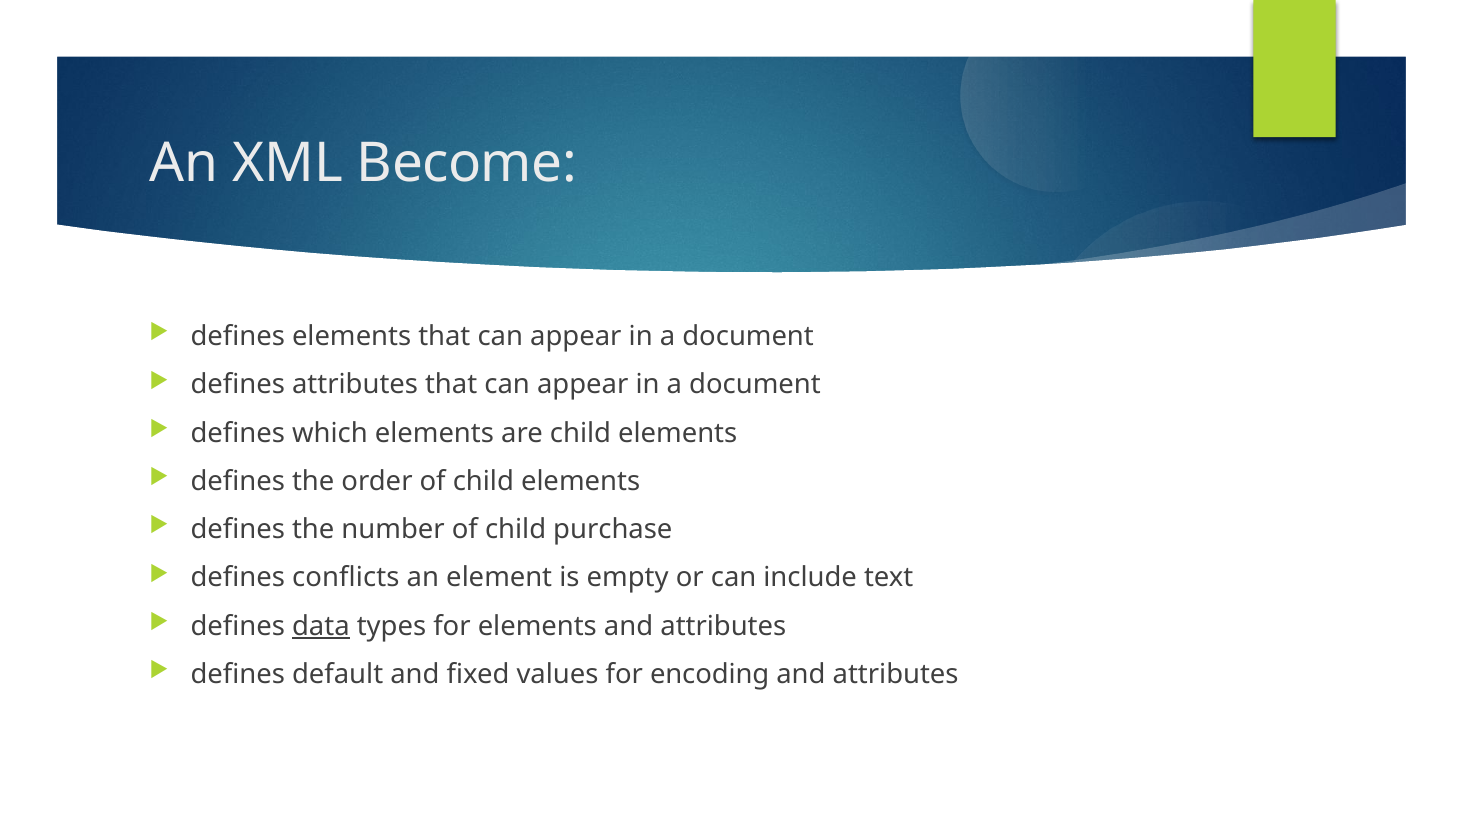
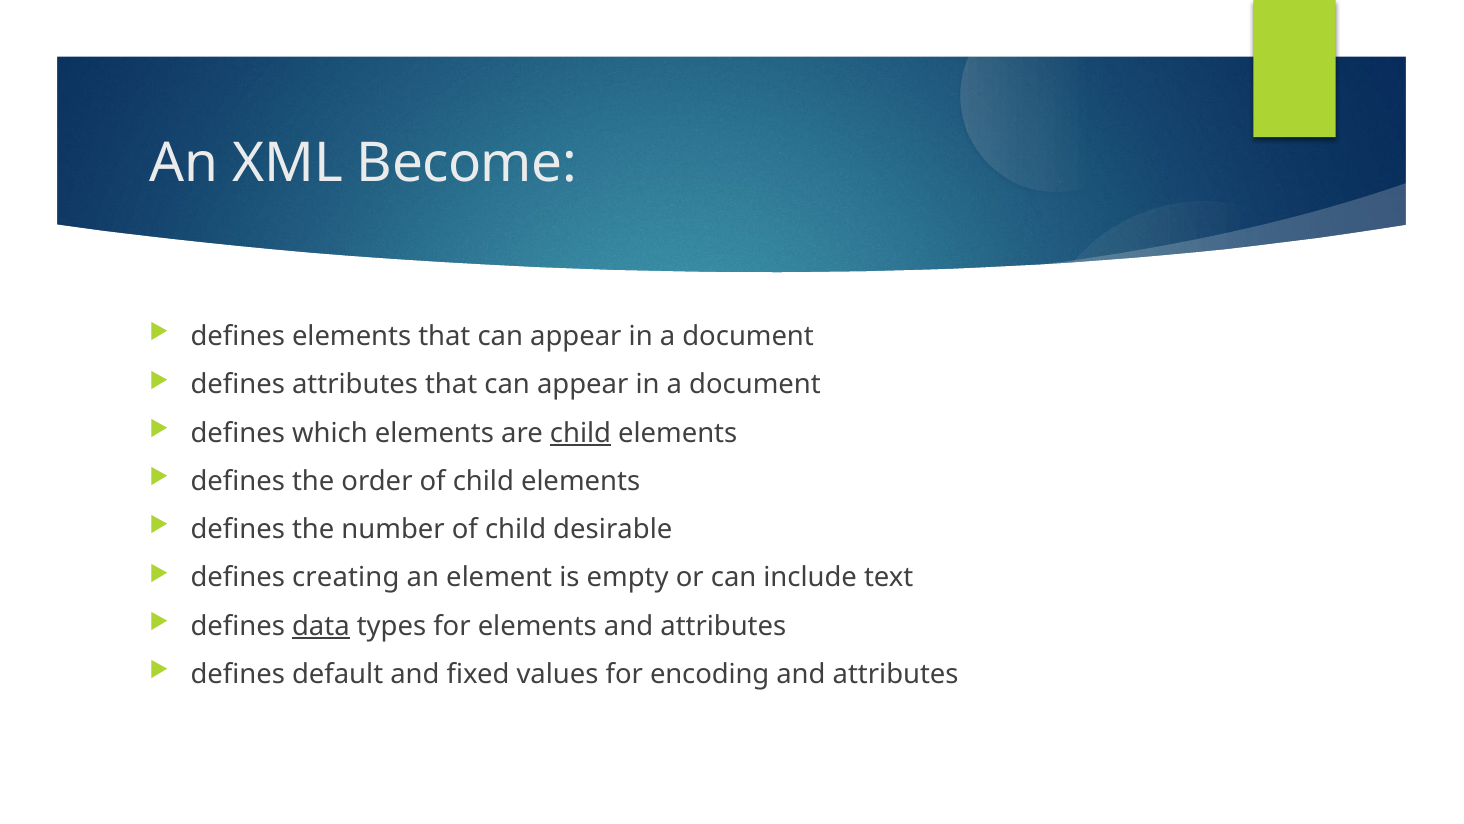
child underline: none -> present (581, 433)
purchase: purchase -> desirable (613, 529)
conflicts: conflicts -> creating (346, 577)
